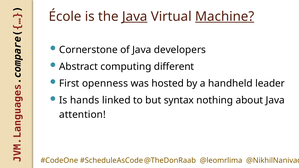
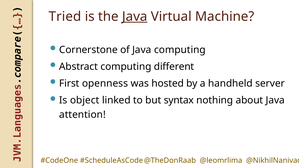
École: École -> Tried (65, 16)
Machine underline: present -> none (225, 16)
Java developers: developers -> computing (180, 50)
leader: leader -> server (270, 83)
hands: hands -> object (85, 100)
